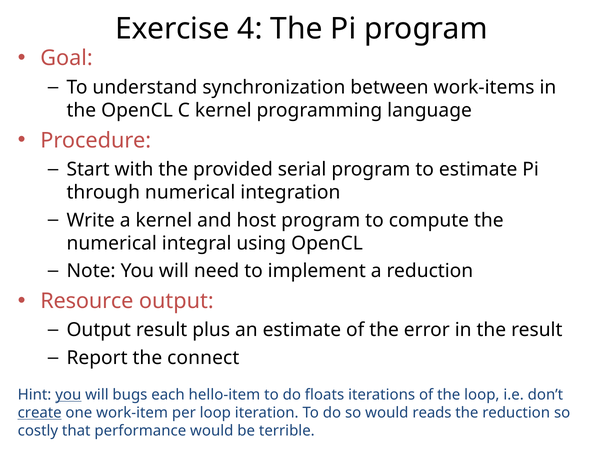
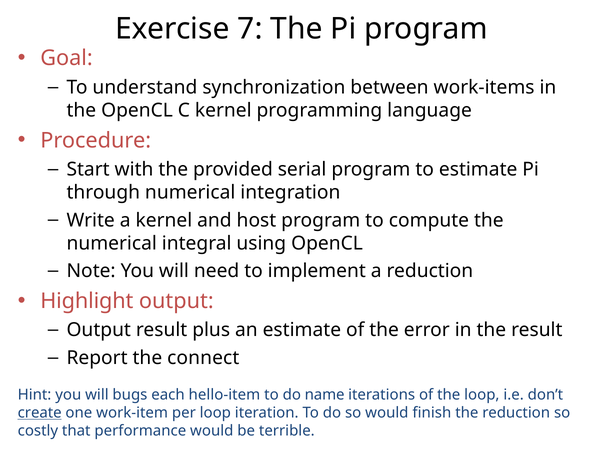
4: 4 -> 7 (250, 29)
Resource: Resource -> Highlight (87, 301)
you underline: present -> none (68, 395)
floats: floats -> name (325, 395)
reads: reads -> finish (432, 413)
